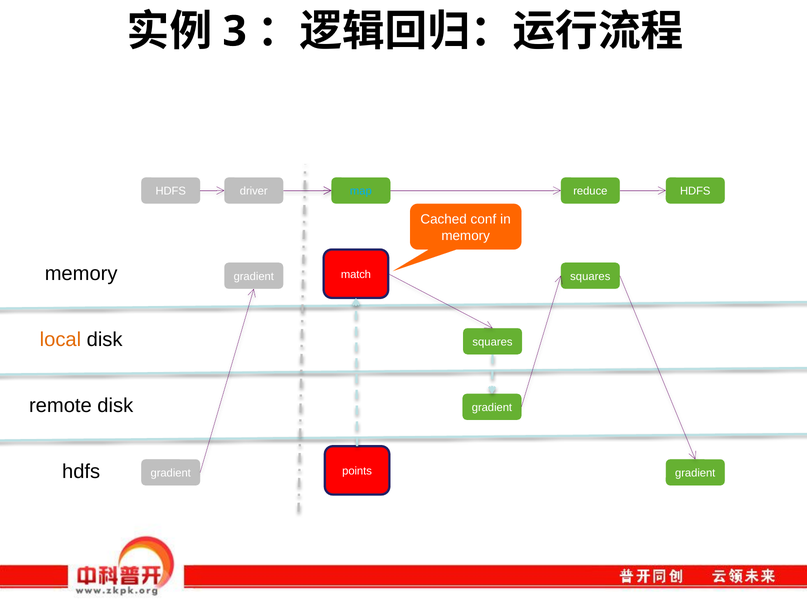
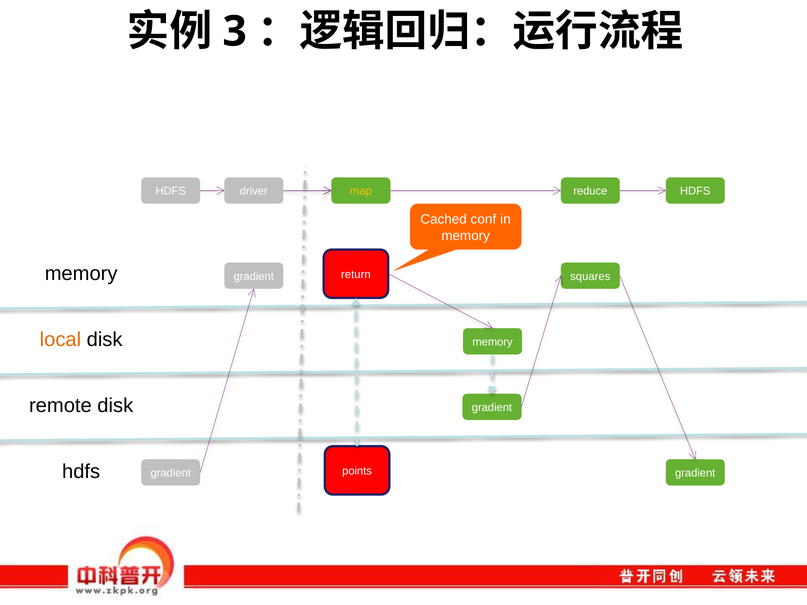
map colour: light blue -> yellow (361, 191)
match: match -> return (356, 275)
squares: squares -> memory (493, 342)
